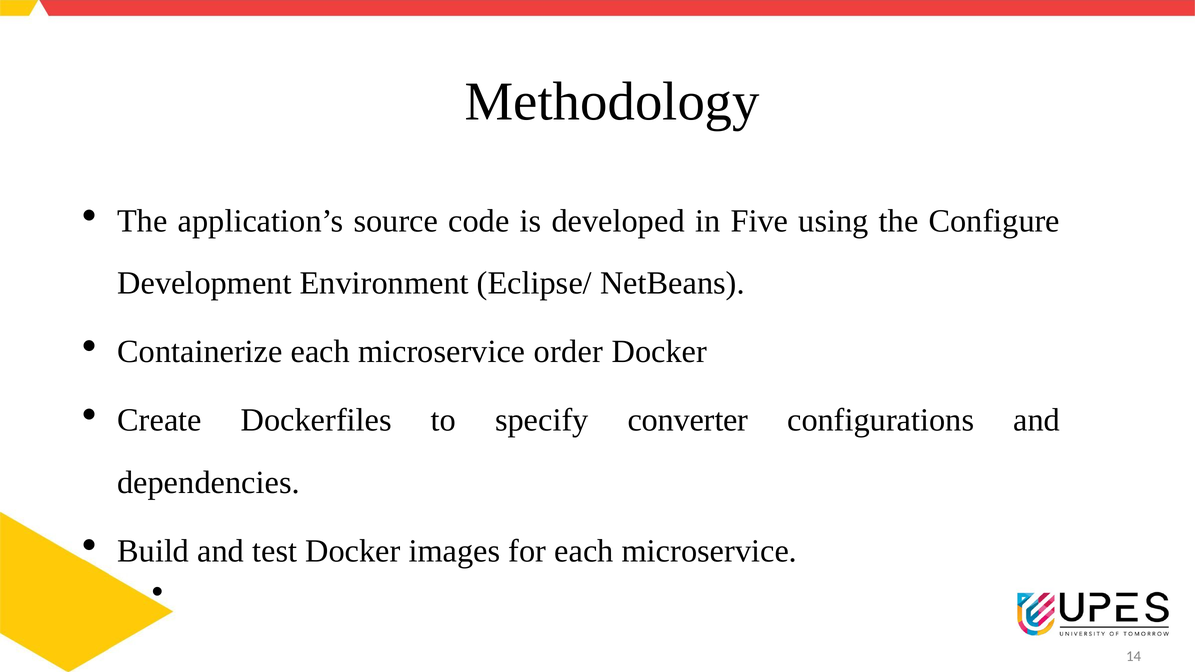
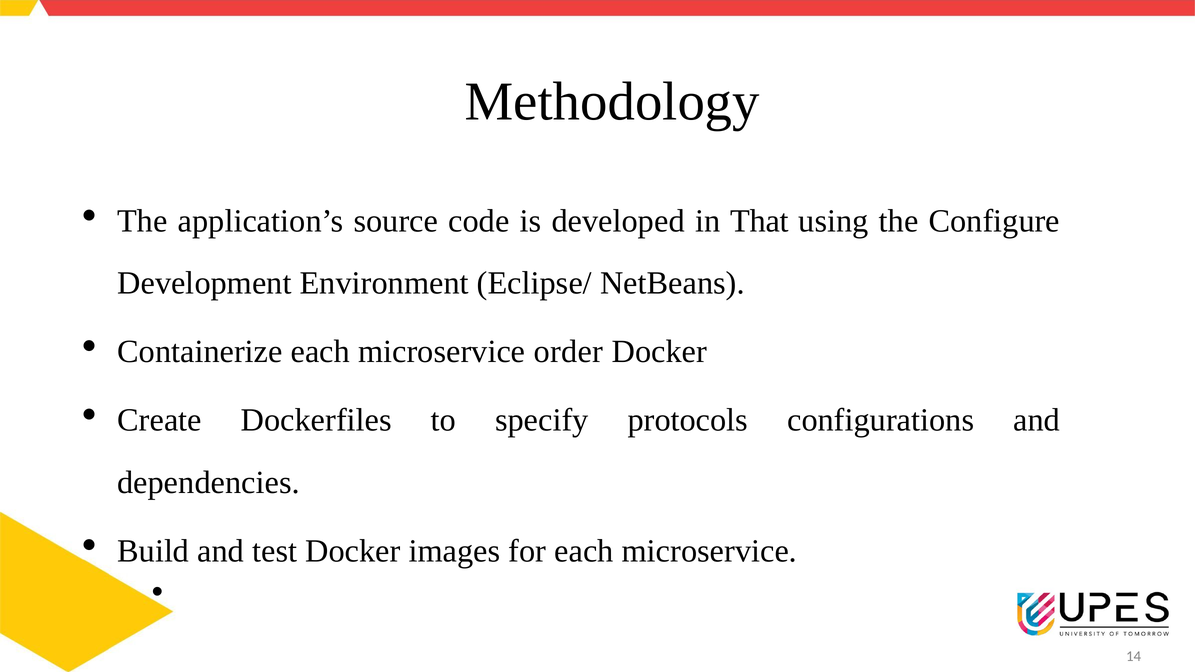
Five: Five -> That (760, 221)
converter: converter -> protocols (688, 420)
